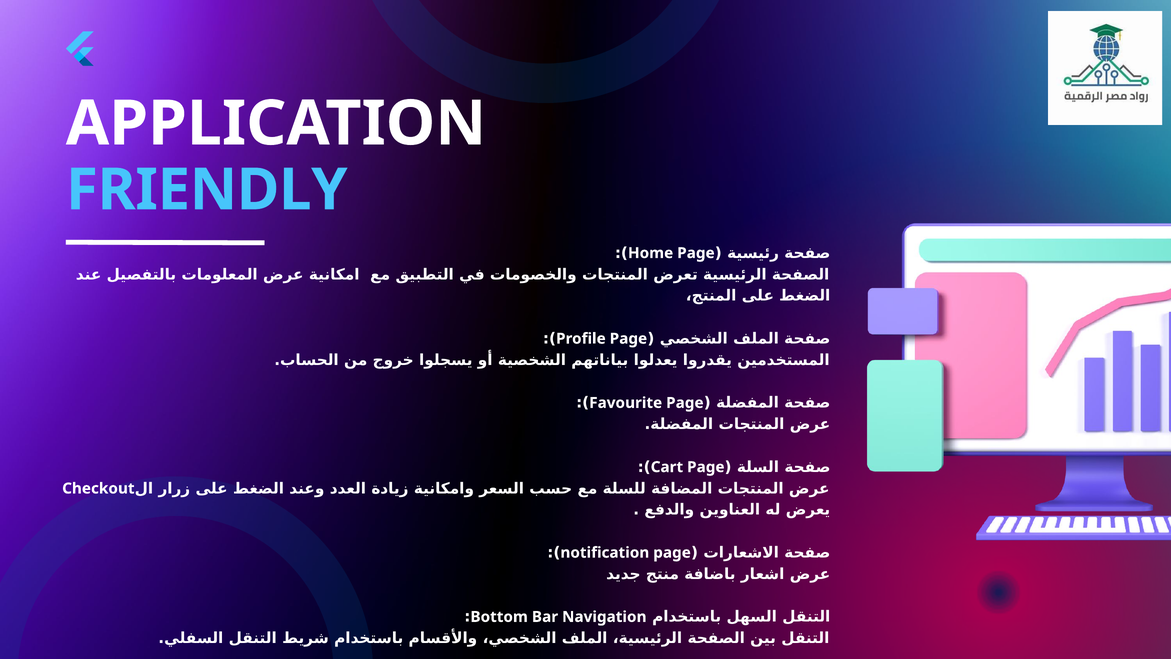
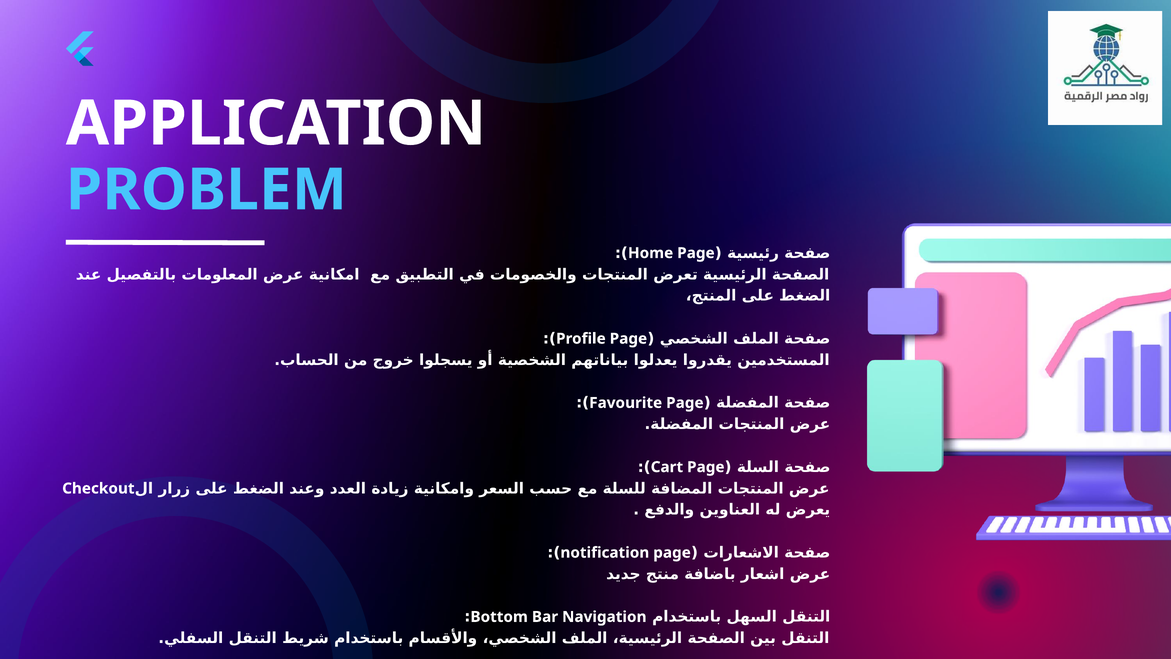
FRIENDLY: FRIENDLY -> PROBLEM (206, 190)
